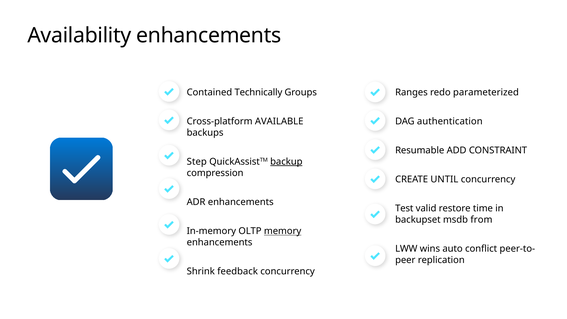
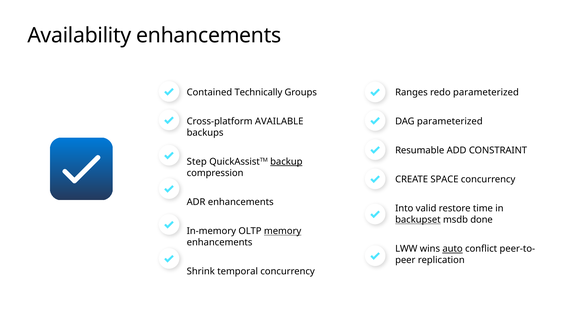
DAG authentication: authentication -> parameterized (450, 121)
UNTIL: UNTIL -> SPACE (444, 179)
Test: Test -> Into (404, 208)
backupset underline: none -> present (418, 220)
from: from -> done (482, 220)
auto underline: none -> present (453, 249)
feedback: feedback -> temporal (238, 271)
